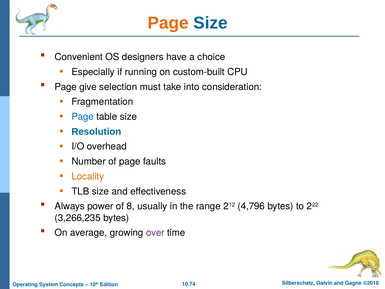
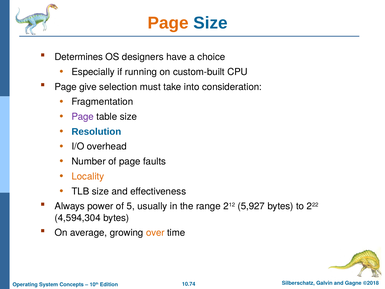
Convenient: Convenient -> Determines (79, 57)
Page colour: blue -> purple (83, 117)
8: 8 -> 5 (131, 206)
4,796: 4,796 -> 5,927 (251, 206)
3,266,235: 3,266,235 -> 4,594,304 (78, 218)
over colour: purple -> orange (155, 233)
